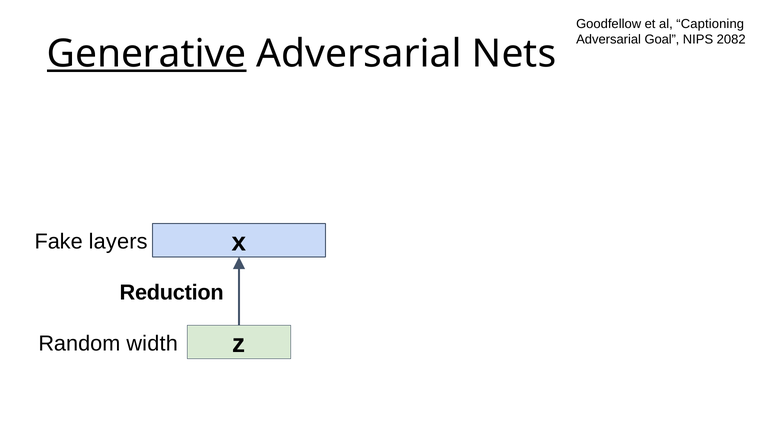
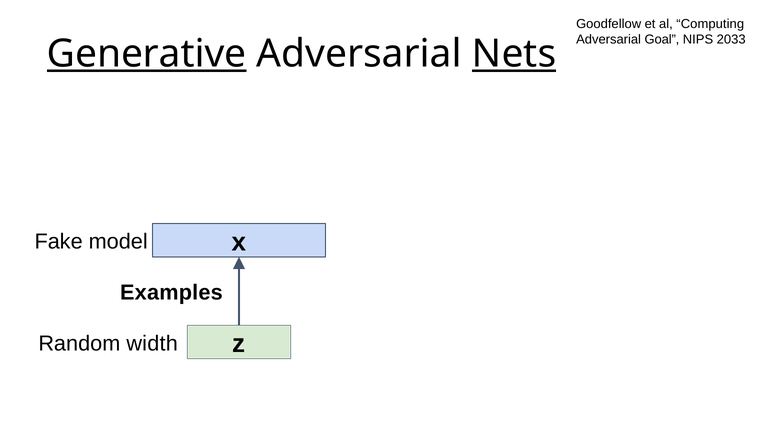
Captioning: Captioning -> Computing (710, 24)
2082: 2082 -> 2033 (731, 39)
Nets underline: none -> present (514, 54)
layers: layers -> model (118, 242)
Reduction: Reduction -> Examples (171, 292)
